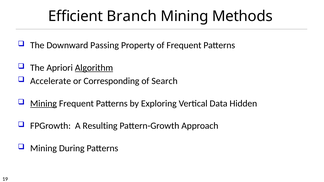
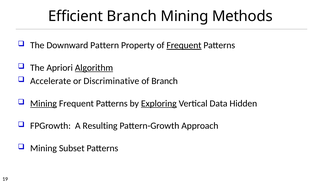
Passing: Passing -> Pattern (105, 45)
Frequent underline: none -> present (184, 45)
Corresponding: Corresponding -> Discriminative (111, 81)
of Search: Search -> Branch (165, 81)
Exploring underline: none -> present (159, 104)
During: During -> Subset (72, 148)
